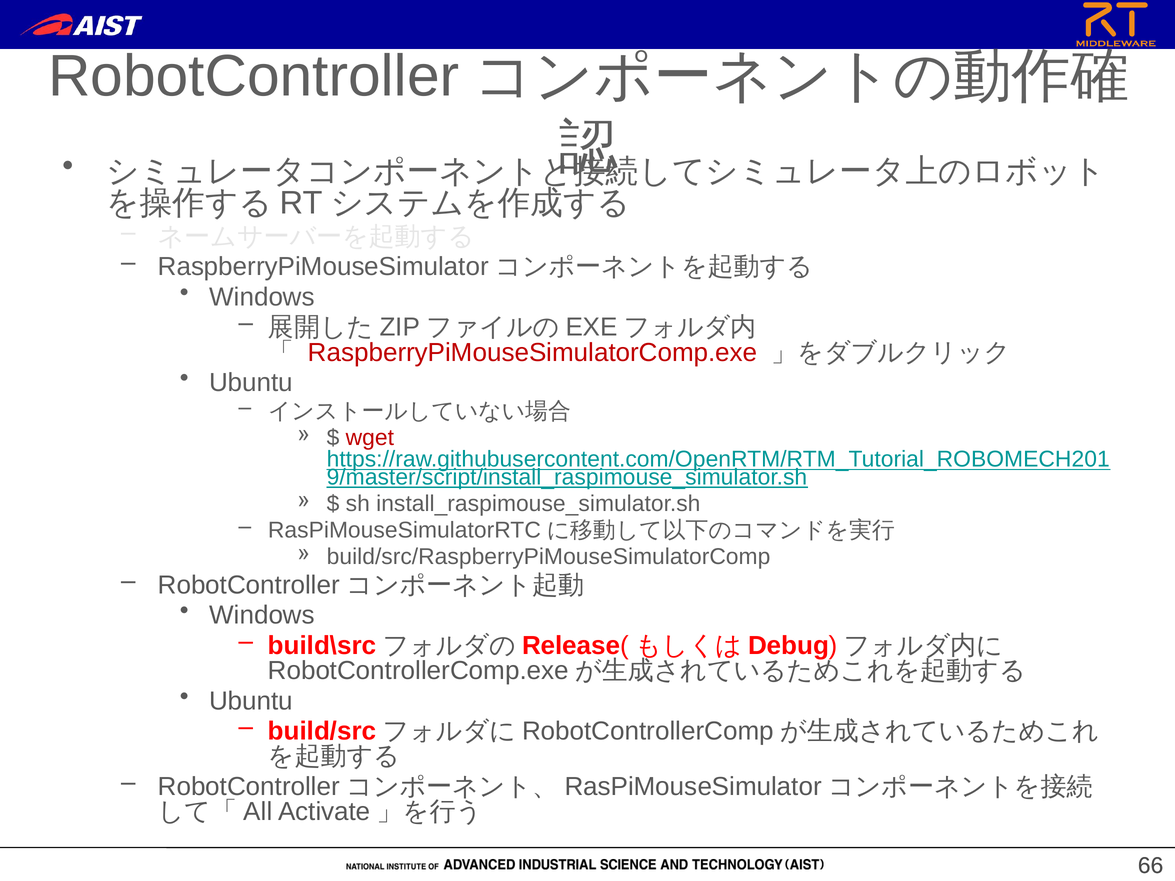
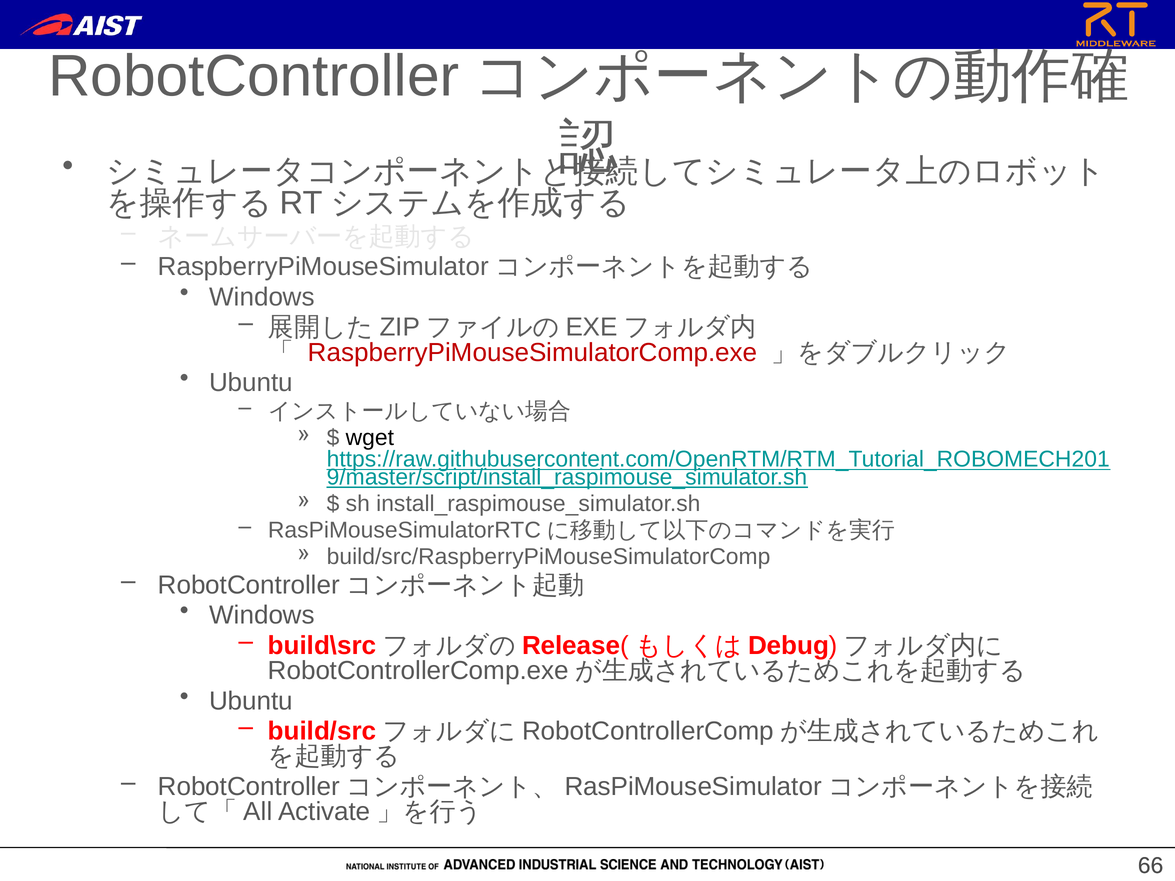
wget colour: red -> black (370, 438)
